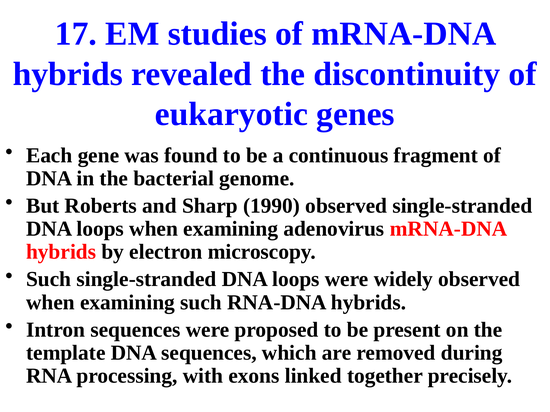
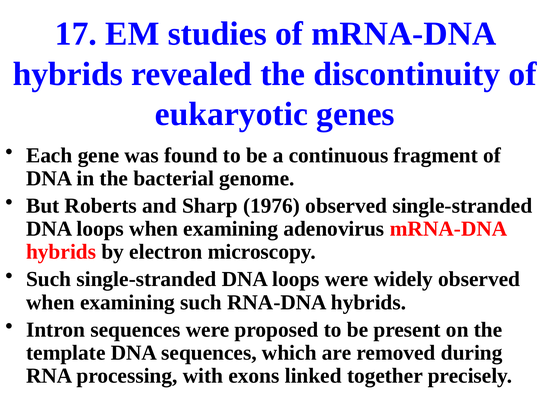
1990: 1990 -> 1976 (272, 206)
